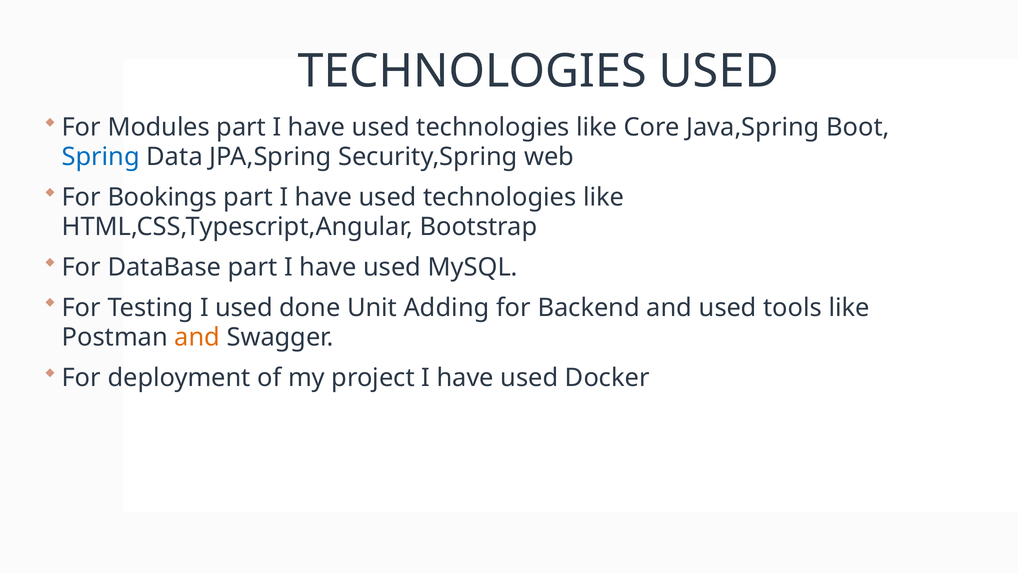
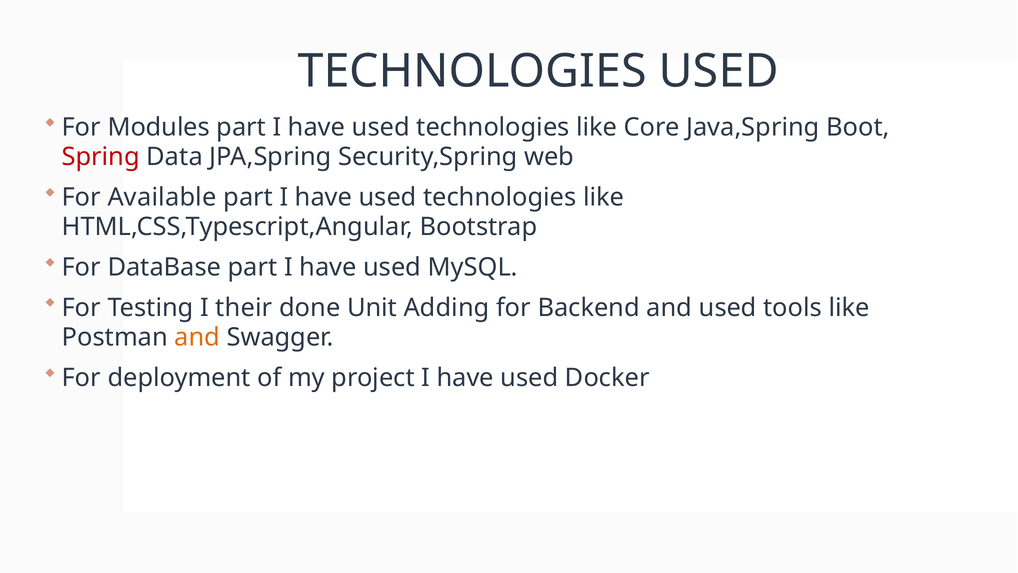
Spring colour: blue -> red (101, 157)
Bookings: Bookings -> Available (162, 197)
I used: used -> their (244, 308)
